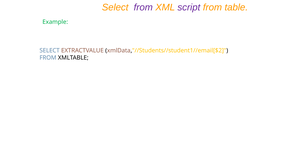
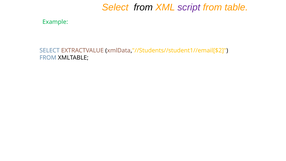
from colour: purple -> black (143, 7)
